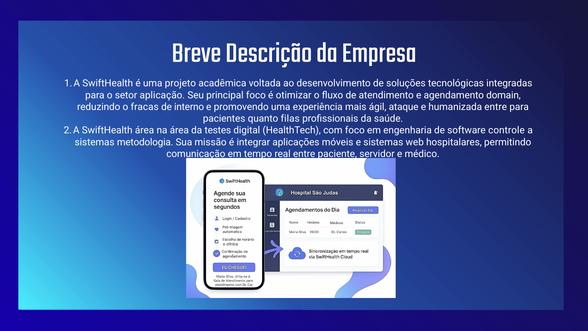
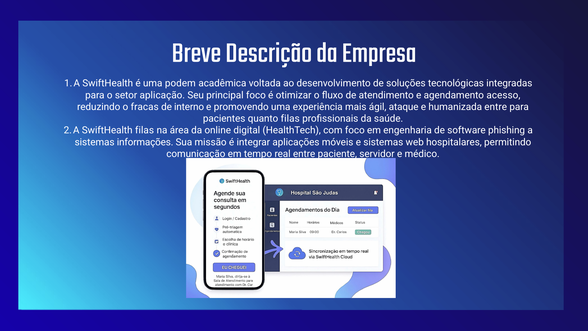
projeto: projeto -> podem (180, 83)
domain: domain -> acesso (503, 95)
SwiftHealth área: área -> filas (145, 130)
testes: testes -> online (218, 130)
controle: controle -> phishing (507, 130)
metodologia: metodologia -> informações (145, 142)
